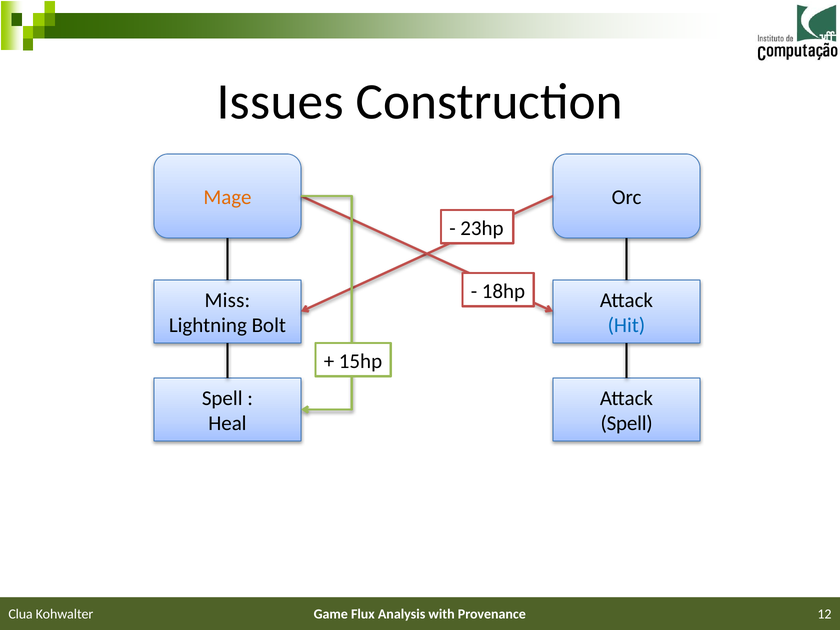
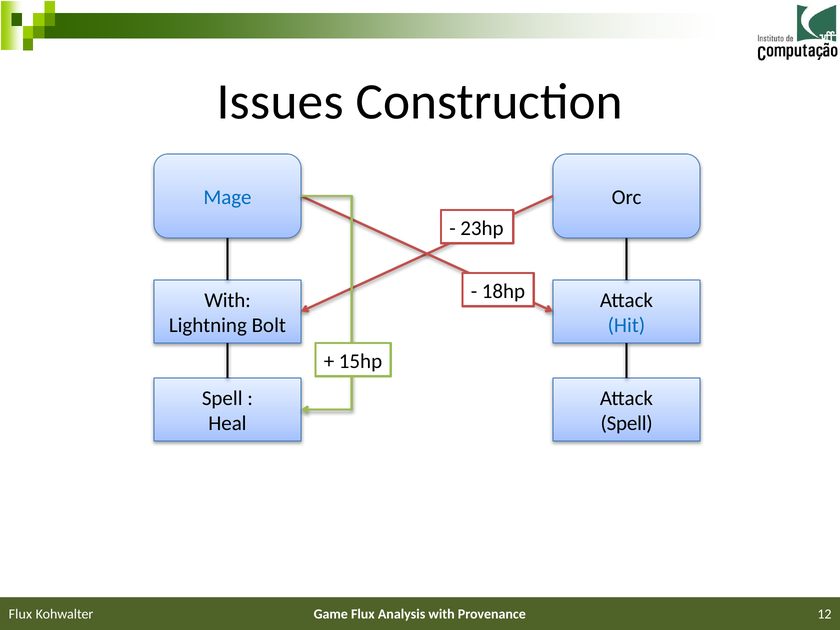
Mage colour: orange -> blue (227, 197)
Miss: Miss -> With (228, 300)
Clua: Clua -> Flux (20, 614)
